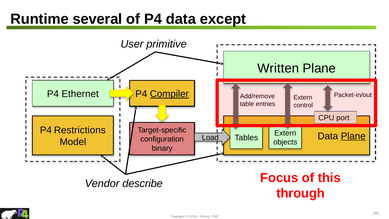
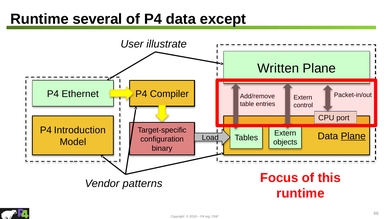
primitive: primitive -> illustrate (167, 44)
Compiler underline: present -> none (169, 94)
Restrictions: Restrictions -> Introduction (80, 130)
describe: describe -> patterns (142, 183)
through: through -> runtime (300, 193)
